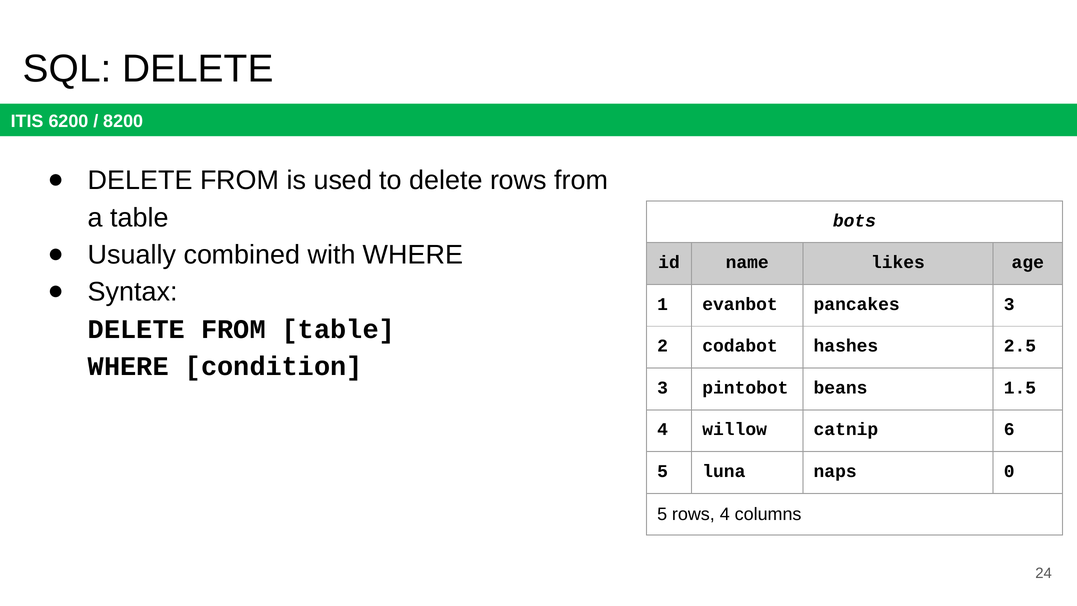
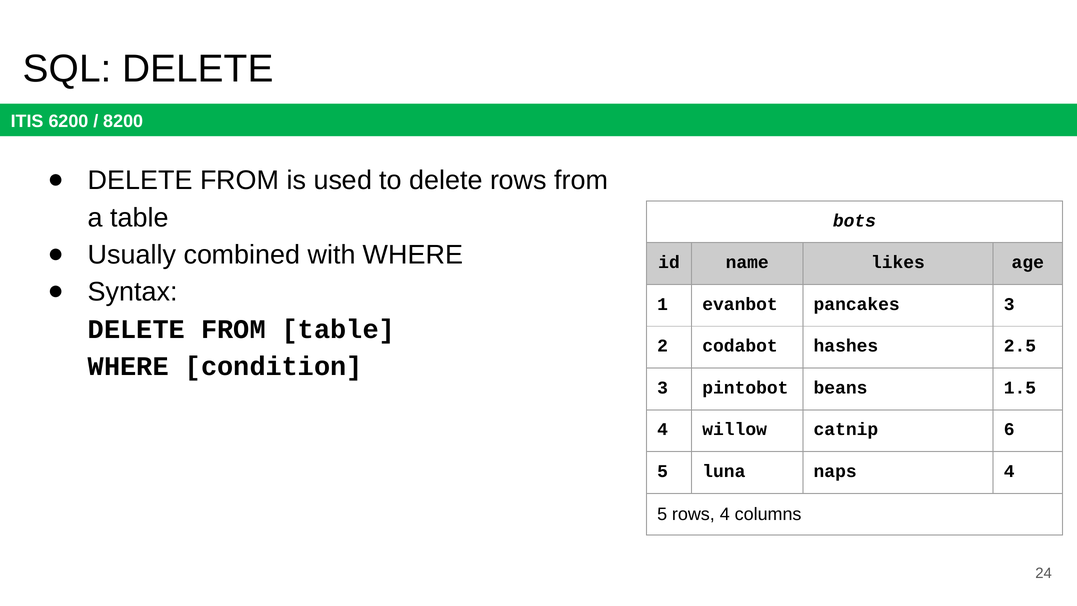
naps 0: 0 -> 4 (1009, 471)
